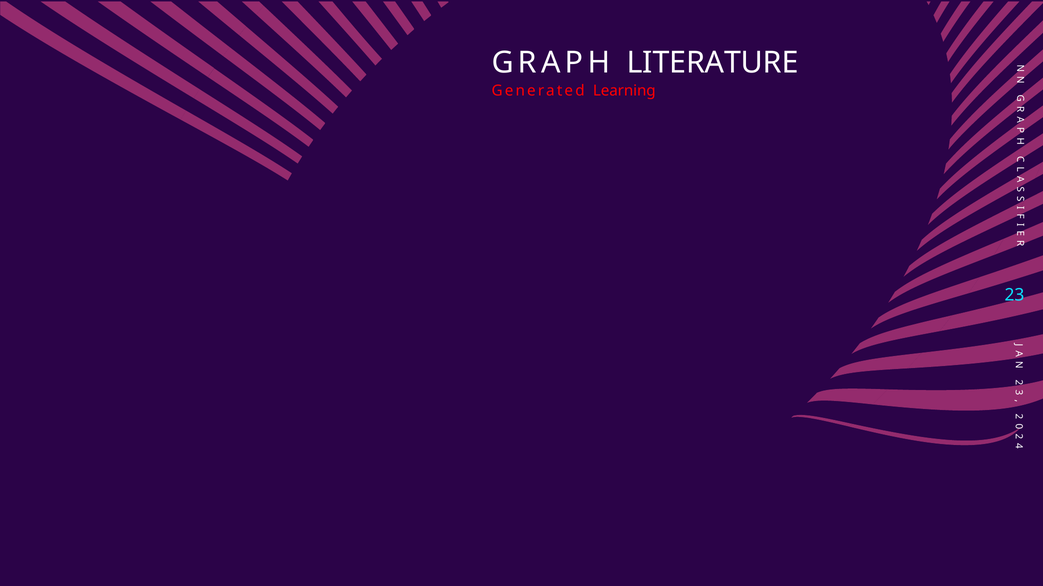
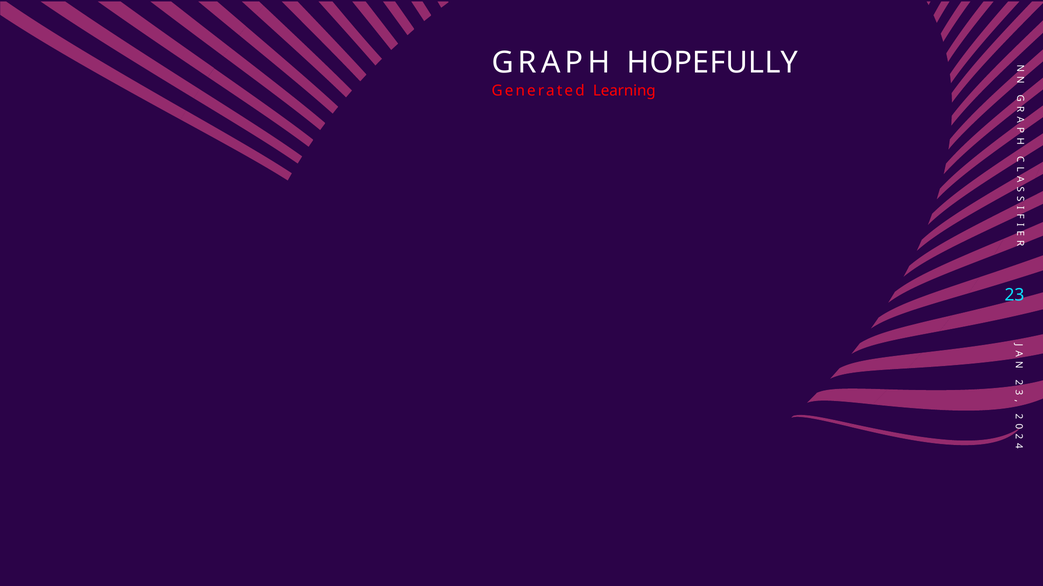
LITERATURE: LITERATURE -> HOPEFULLY (712, 63)
